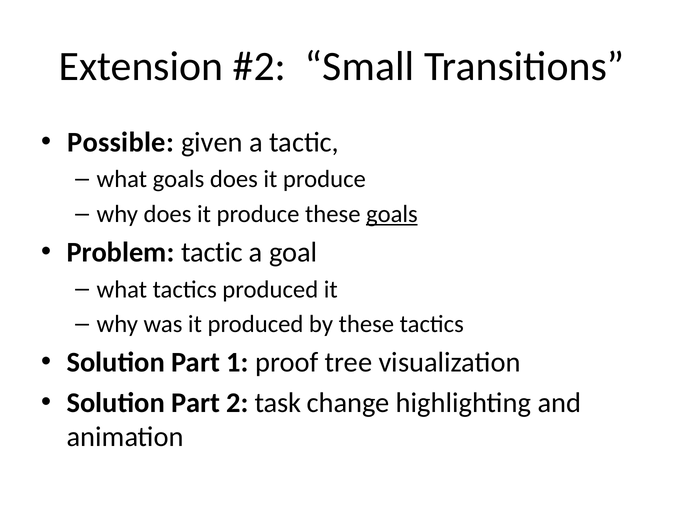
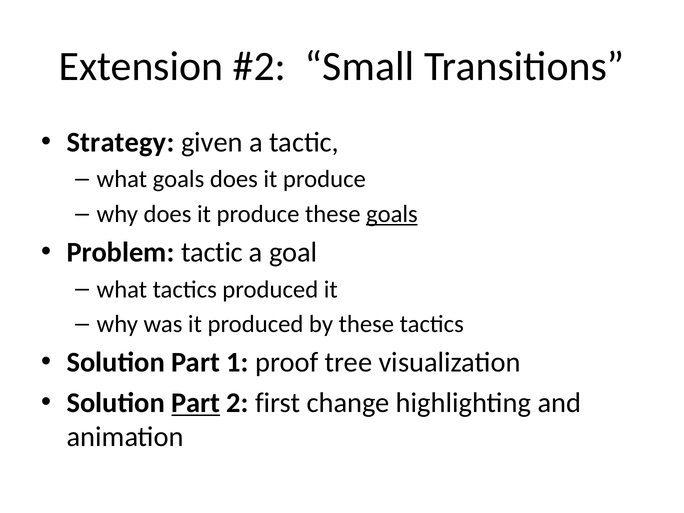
Possible: Possible -> Strategy (121, 142)
Part underline: none -> present (196, 403)
task: task -> first (278, 403)
